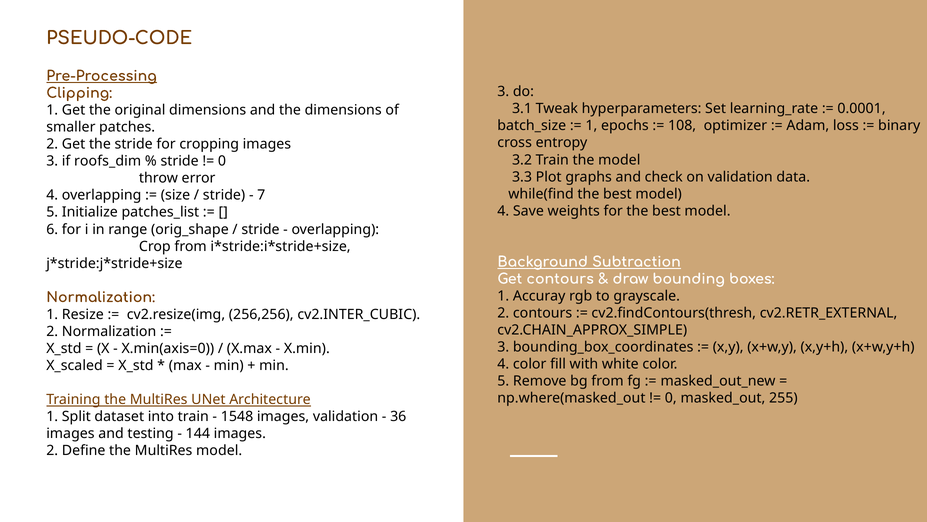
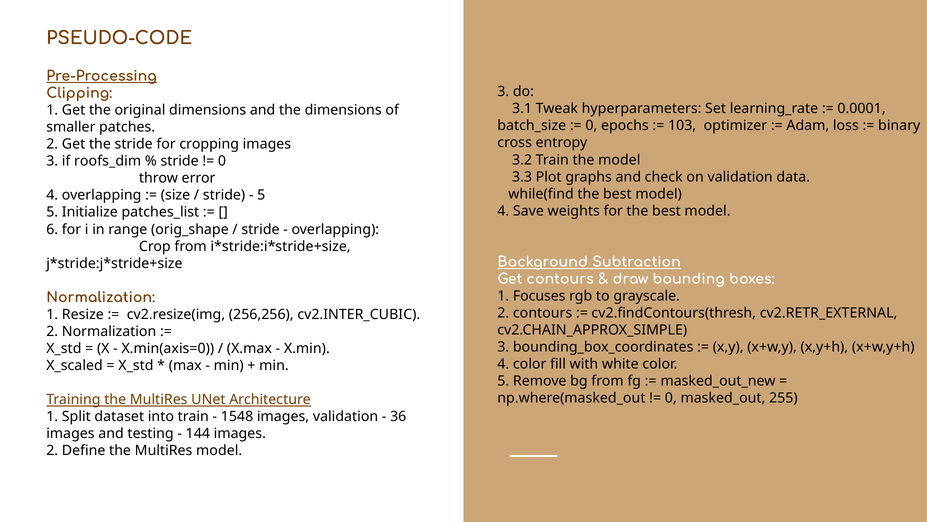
1: 1 -> 0 (591, 126)
108: 108 -> 103 (682, 126)
7: 7 -> 5 (261, 195)
Accuray: Accuray -> Focuses (539, 296)
